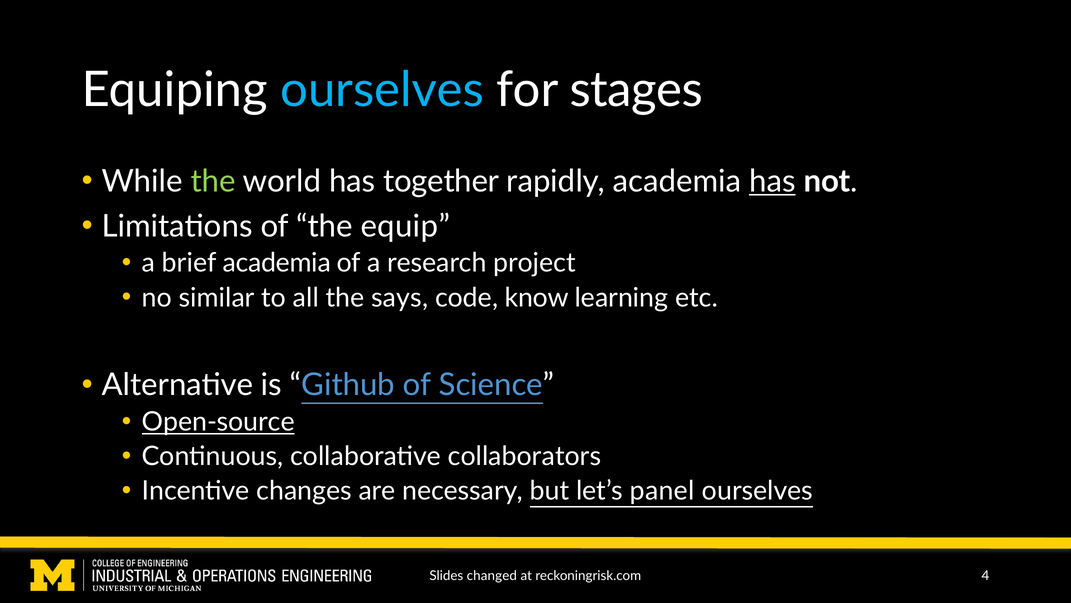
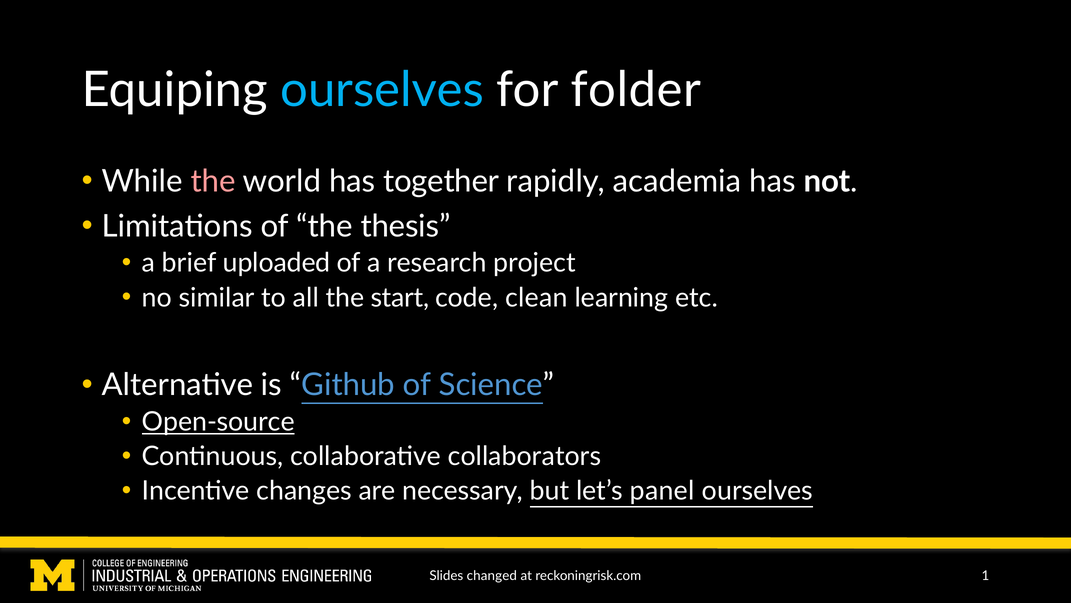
stages: stages -> folder (636, 90)
the colour: light green -> pink (213, 181)
has underline: present -> none (772, 181)
equip: equip -> thesis (406, 226)
brief academia: academia -> uploaded (277, 263)
says: says -> start (400, 297)
know: know -> clean (537, 297)
4: 4 -> 1 (985, 575)
